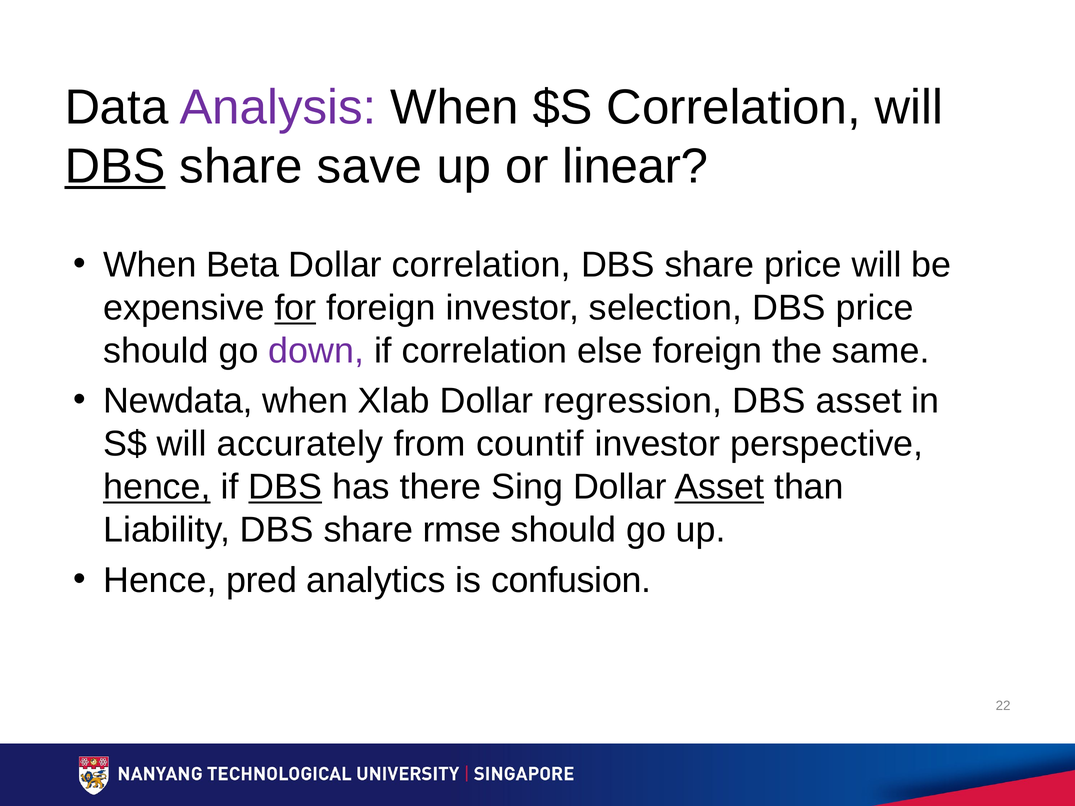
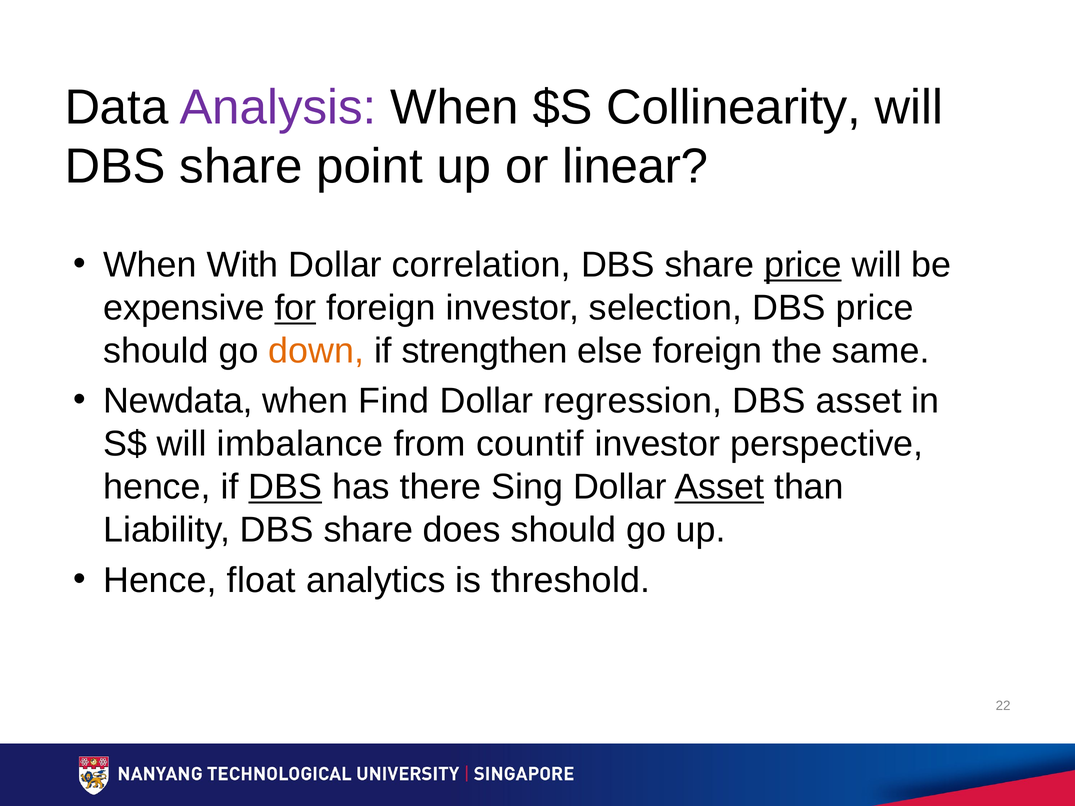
$S Correlation: Correlation -> Collinearity (734, 107)
DBS underline: present -> none (115, 166)
save: save -> point (370, 166)
Beta: Beta -> With (243, 265)
price underline: none -> present (803, 265)
down colour: purple -> orange (316, 351)
if correlation: correlation -> strengthen (485, 351)
Xlab: Xlab -> Find (394, 401)
accurately: accurately -> imbalance (300, 444)
hence underline: present -> none (157, 487)
rmse: rmse -> does (462, 530)
pred: pred -> float (261, 580)
confusion: confusion -> threshold (571, 580)
